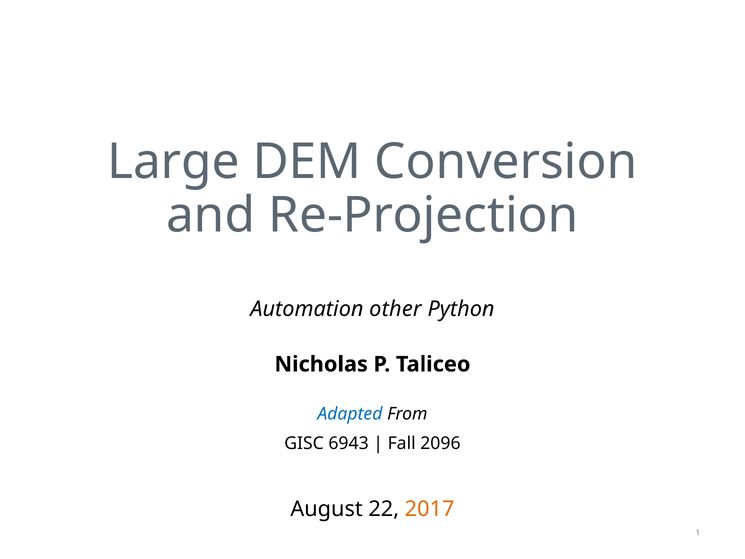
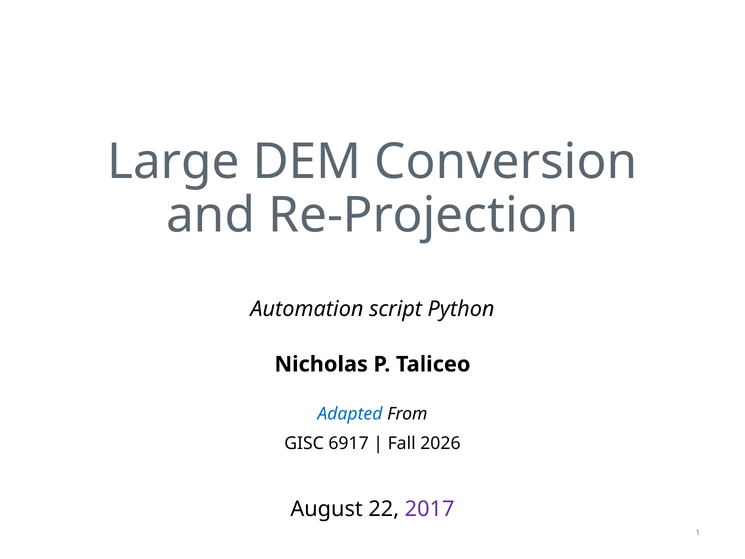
other: other -> script (396, 309)
6943: 6943 -> 6917 (349, 443)
2096: 2096 -> 2026 (440, 443)
2017 colour: orange -> purple (430, 509)
